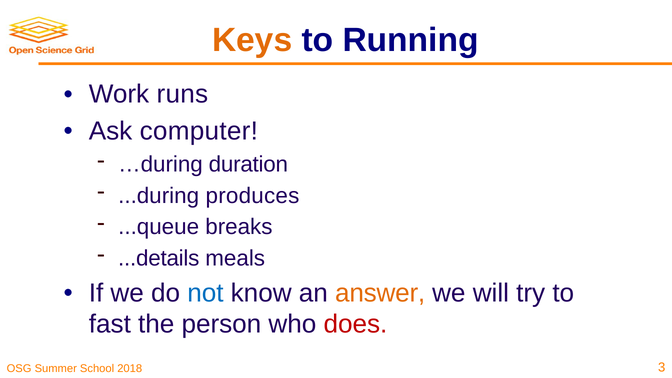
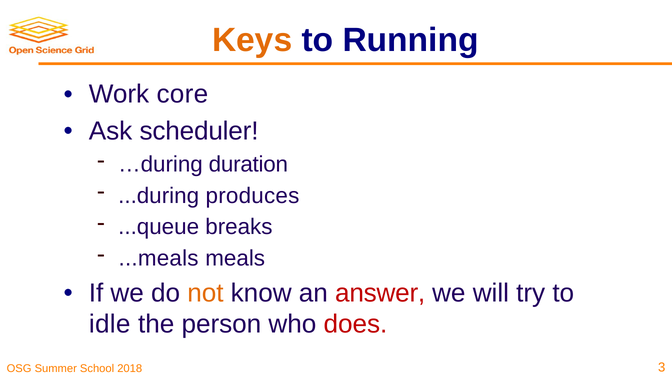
runs: runs -> core (182, 94)
computer: computer -> scheduler (199, 131)
...details: ...details -> ...meals (159, 258)
not colour: blue -> orange (205, 293)
answer colour: orange -> red (380, 293)
fast: fast -> idle (110, 324)
